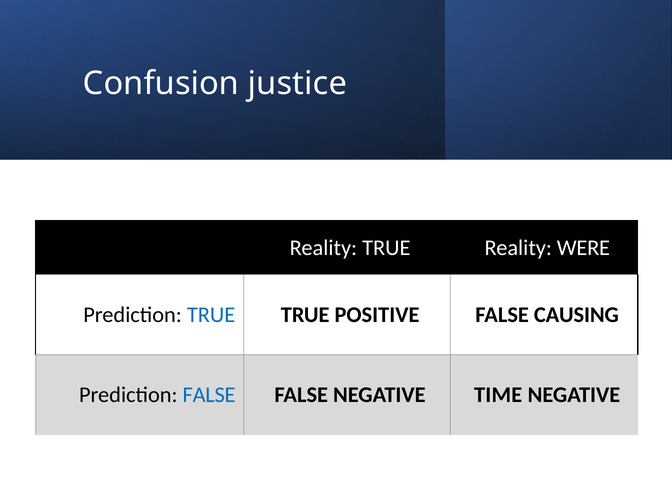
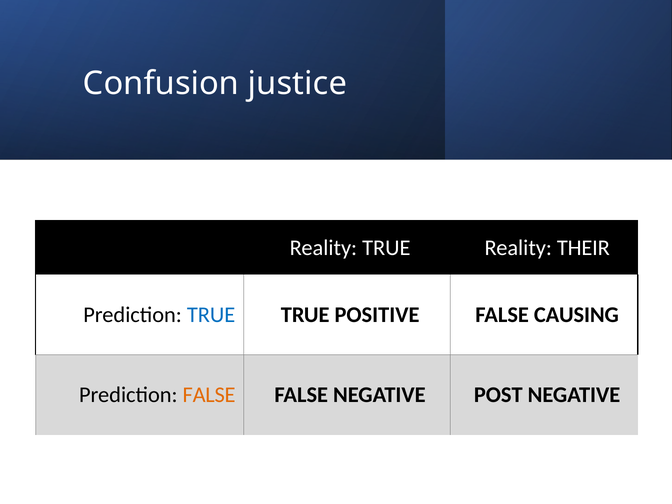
WERE: WERE -> THEIR (583, 248)
FALSE colour: blue -> orange (209, 395)
TIME: TIME -> POST (498, 395)
